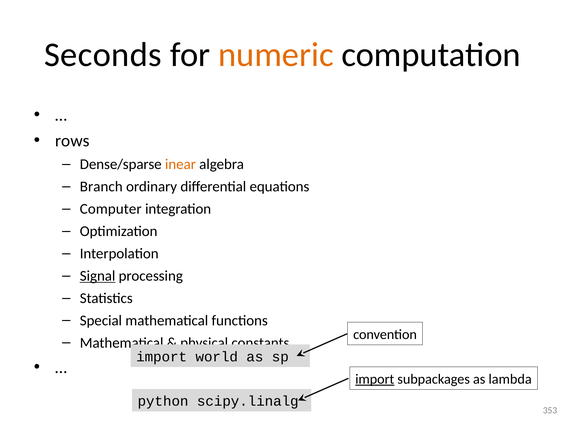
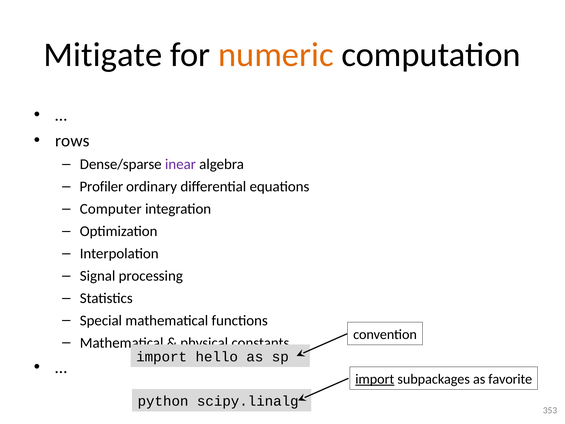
Seconds: Seconds -> Mitigate (103, 55)
inear colour: orange -> purple (180, 164)
Branch: Branch -> Profiler (101, 187)
Signal underline: present -> none (98, 276)
world: world -> hello (217, 357)
lambda: lambda -> favorite (510, 379)
